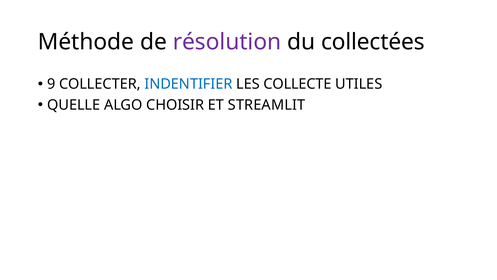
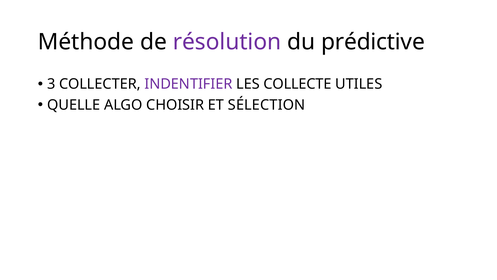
collectées: collectées -> prédictive (373, 42)
9: 9 -> 3 (51, 84)
INDENTIFIER colour: blue -> purple (188, 84)
STREAMLIT: STREAMLIT -> SÉLECTION (267, 105)
